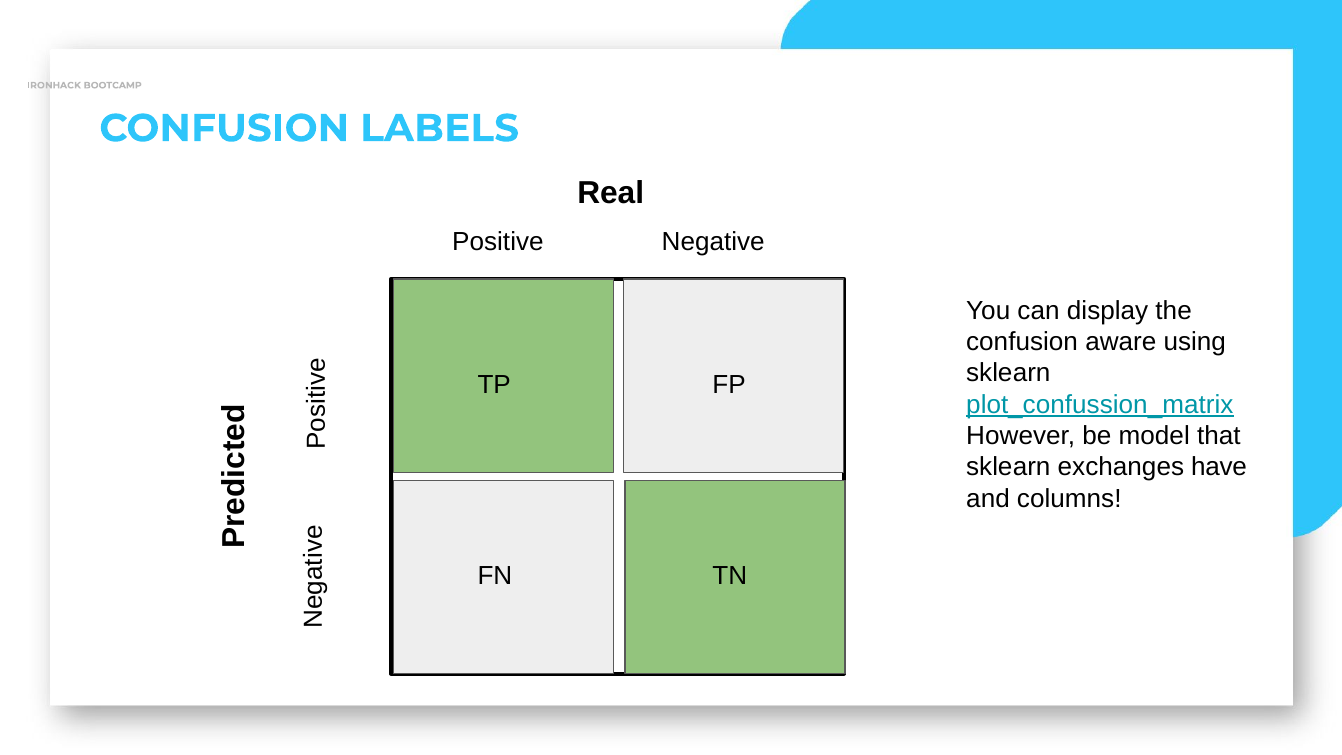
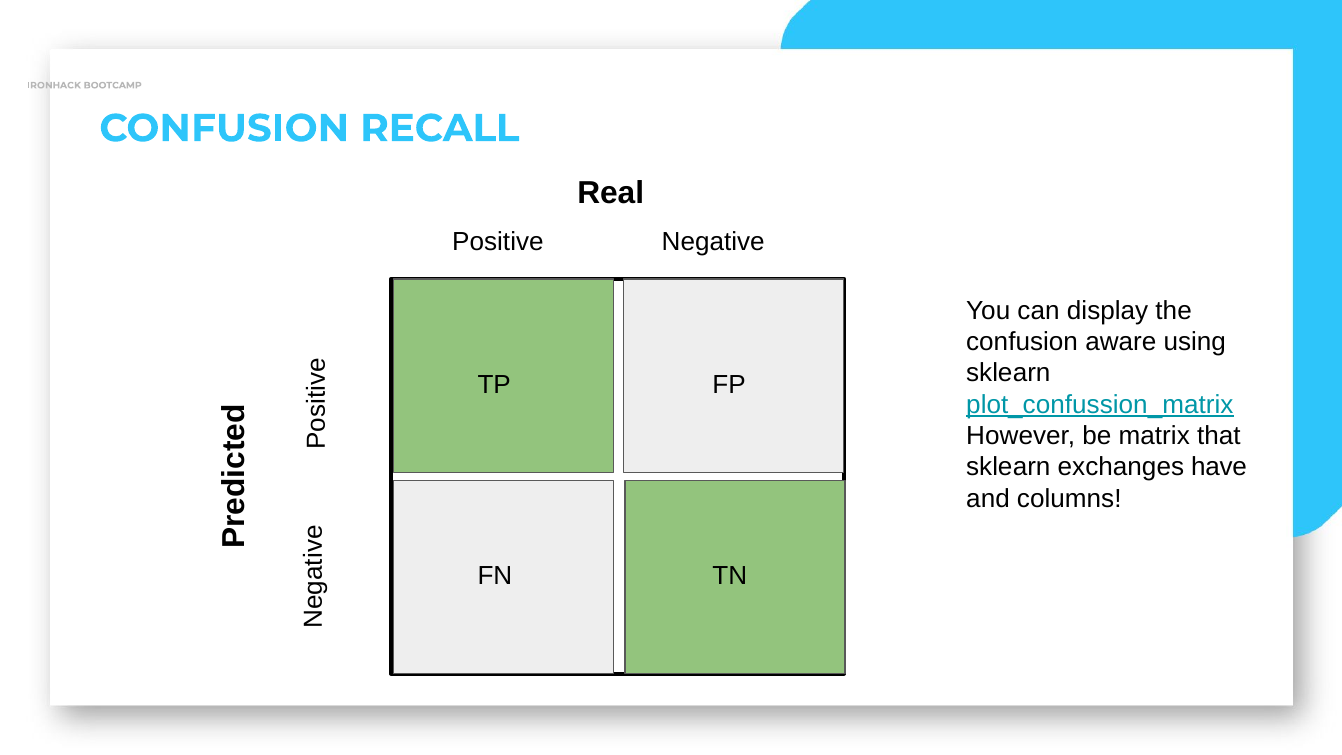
LABELS: LABELS -> RECALL (440, 128)
model: model -> matrix (1154, 436)
